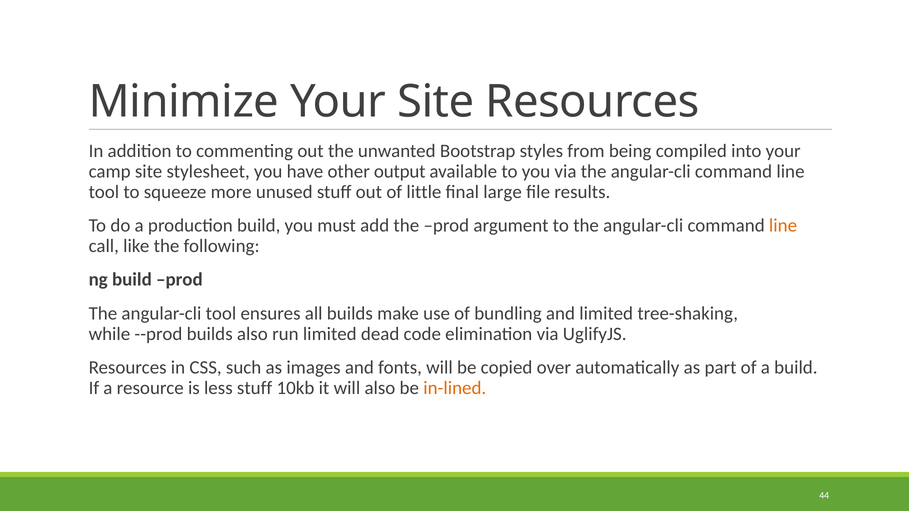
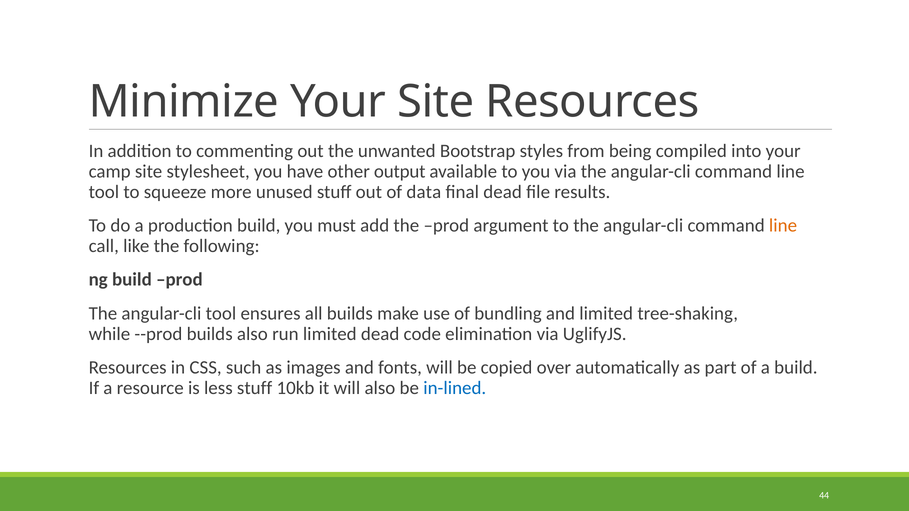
little: little -> data (424, 192)
final large: large -> dead (503, 192)
in-lined colour: orange -> blue (455, 388)
